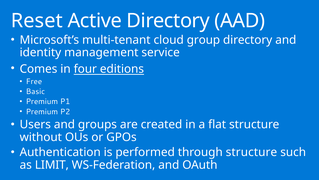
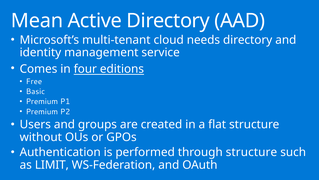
Reset: Reset -> Mean (37, 21)
group: group -> needs (203, 40)
